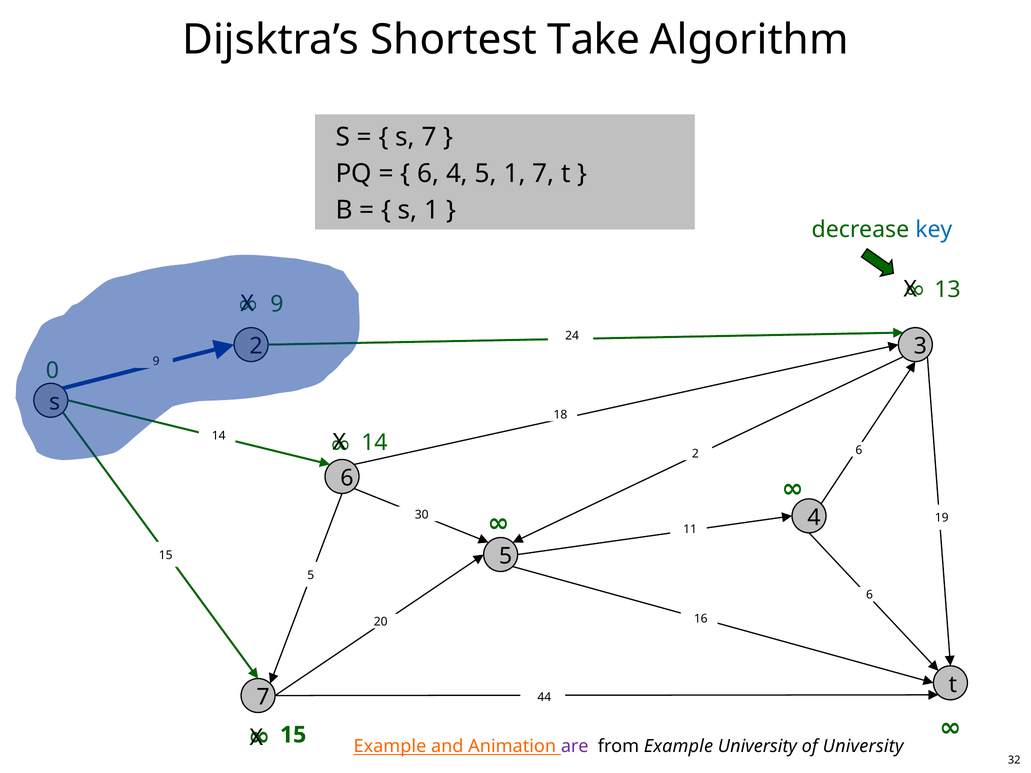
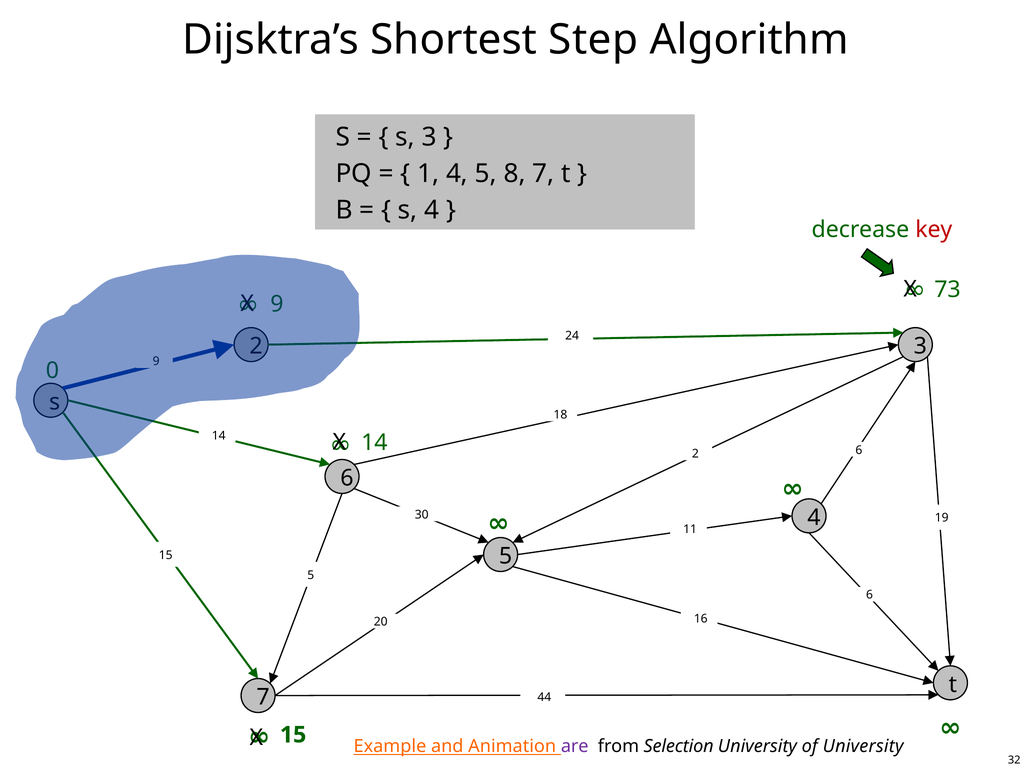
Take: Take -> Step (593, 40)
7: 7 -> 3 (429, 137)
6: 6 -> 1 (428, 174)
5 1: 1 -> 8 (515, 174)
s 1: 1 -> 4 (432, 210)
key colour: blue -> red (934, 230)
13: 13 -> 73 (948, 290)
from Example: Example -> Selection (679, 747)
